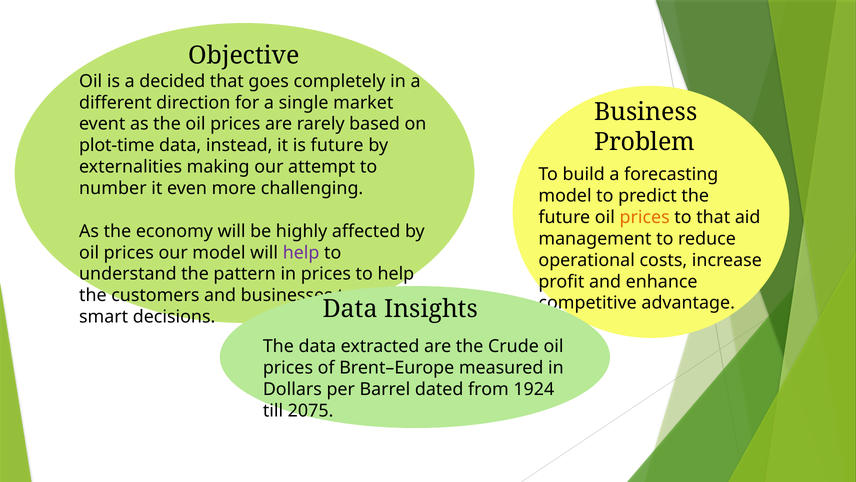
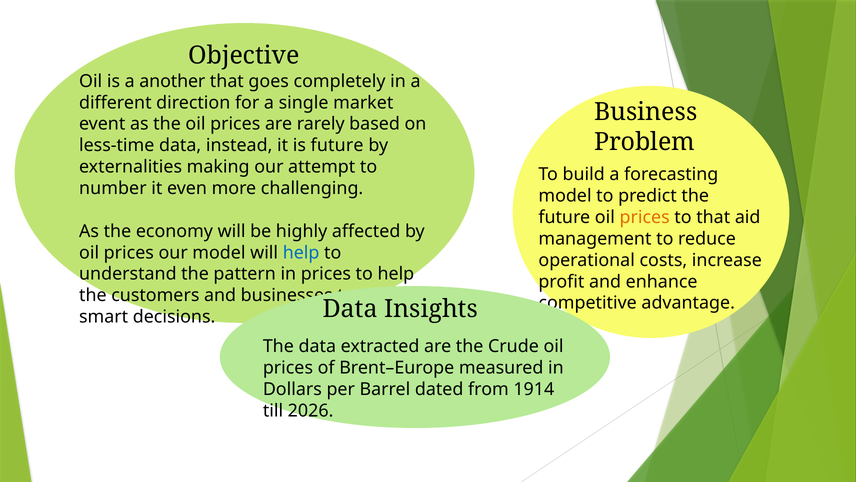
decided: decided -> another (172, 81)
plot-time: plot-time -> less-time (117, 145)
help colour: purple -> blue (301, 252)
1924: 1924 -> 1914 (534, 389)
2075: 2075 -> 2026 (311, 410)
